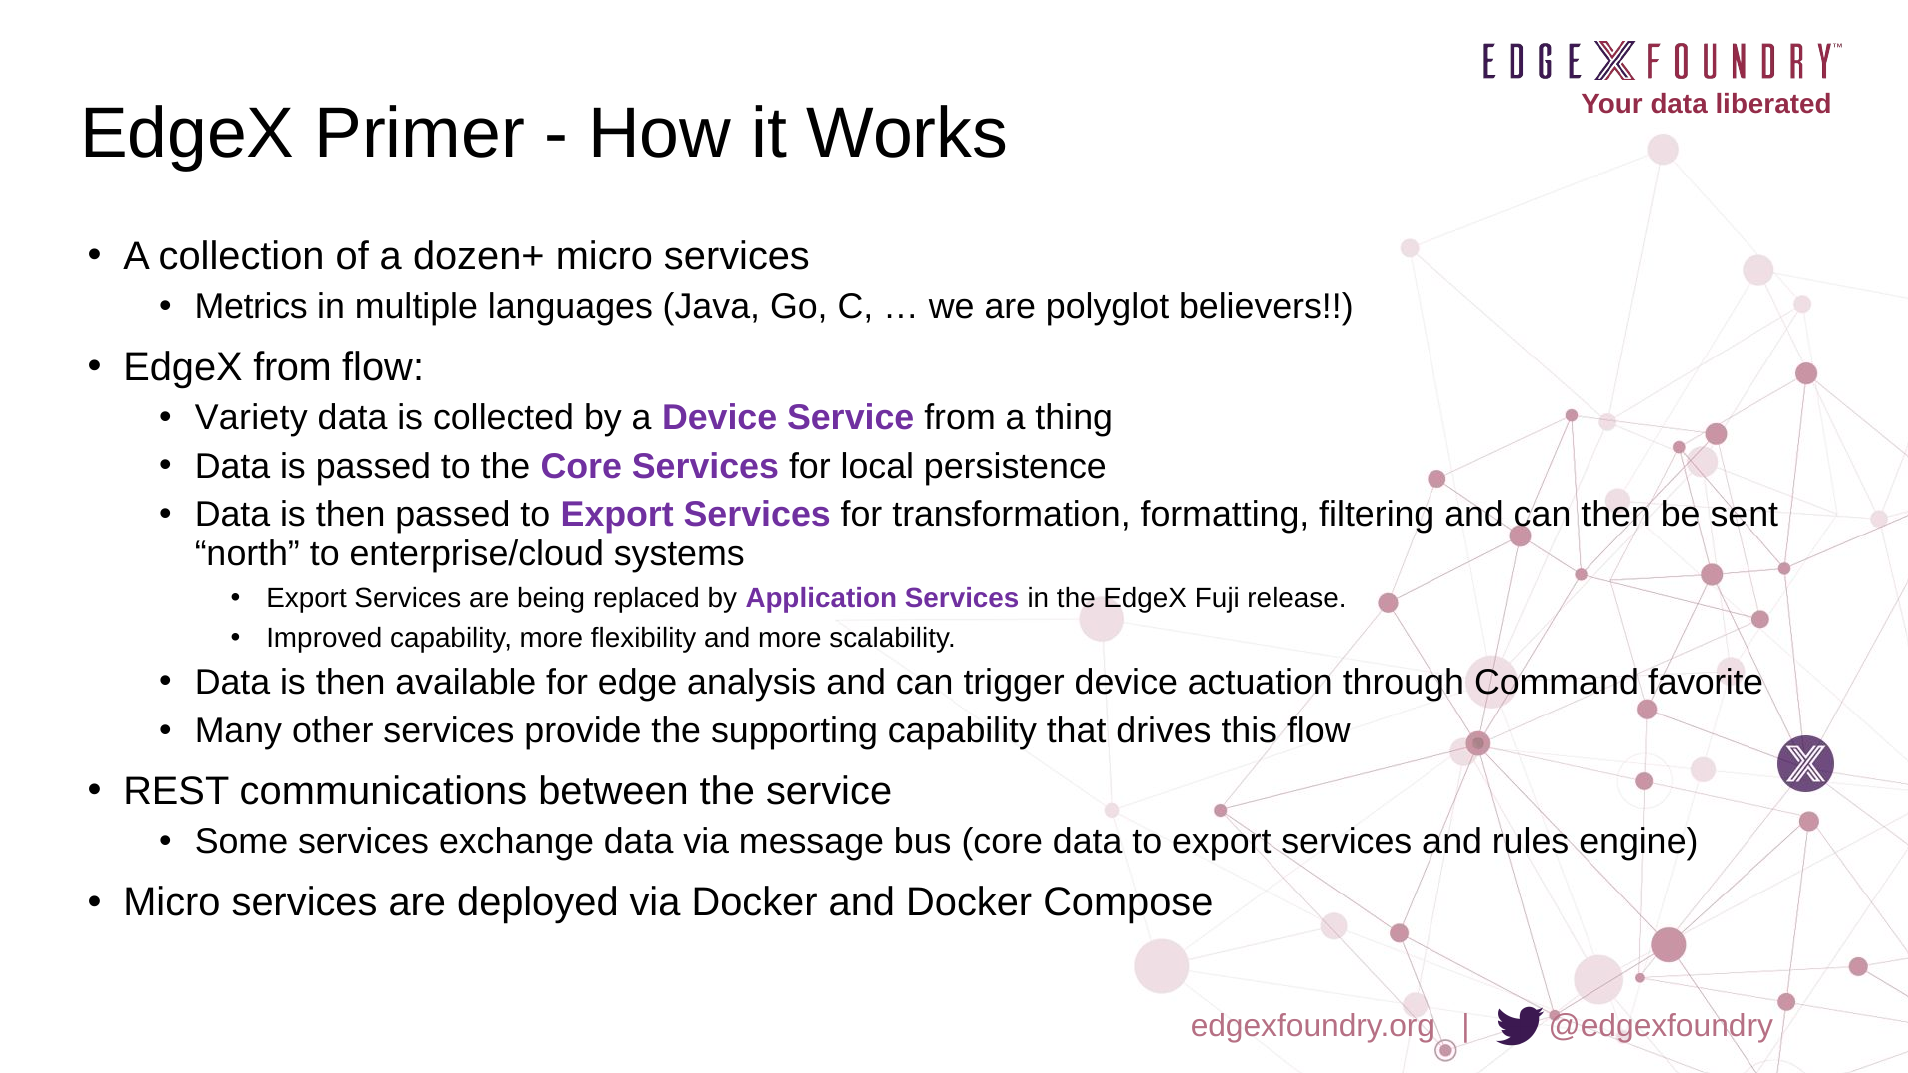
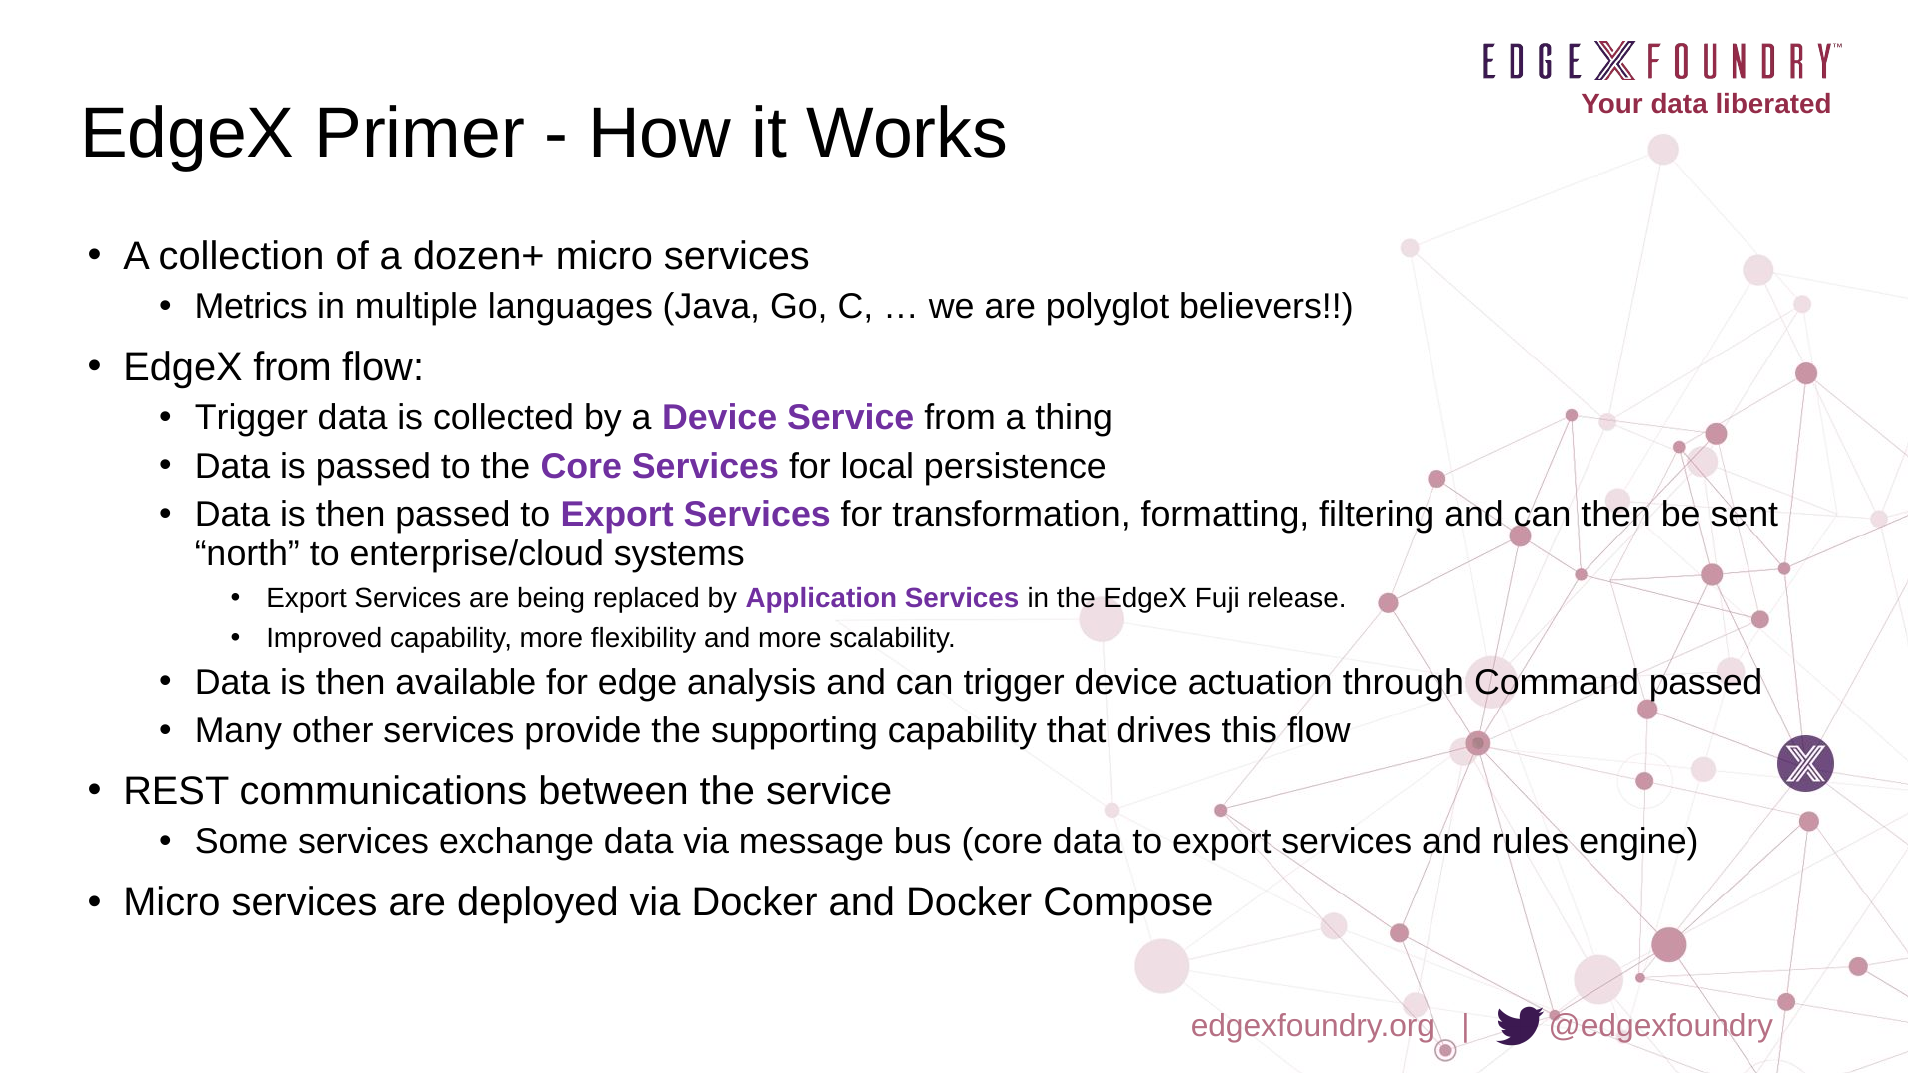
Variety: Variety -> Trigger (251, 418)
Command favorite: favorite -> passed (1706, 682)
